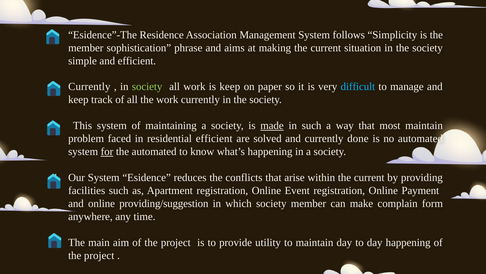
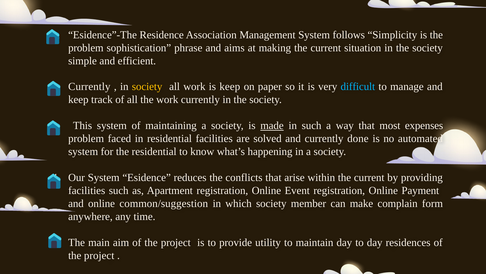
member: member -> problem (86, 48)
society colour: light green -> yellow (147, 87)
most maintain: maintain -> expenses (424, 125)
residential efficient: efficient -> facilities (214, 138)
for underline: present -> none (107, 151)
the automated: automated -> residential (154, 151)
providing/suggestion: providing/suggestion -> common/suggestion (164, 203)
day happening: happening -> residences (408, 242)
